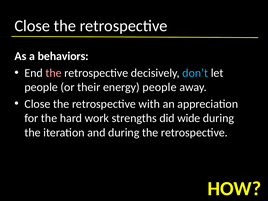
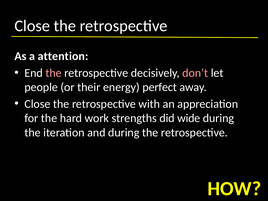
behaviors: behaviors -> attention (63, 56)
don’t colour: light blue -> pink (195, 73)
energy people: people -> perfect (160, 87)
